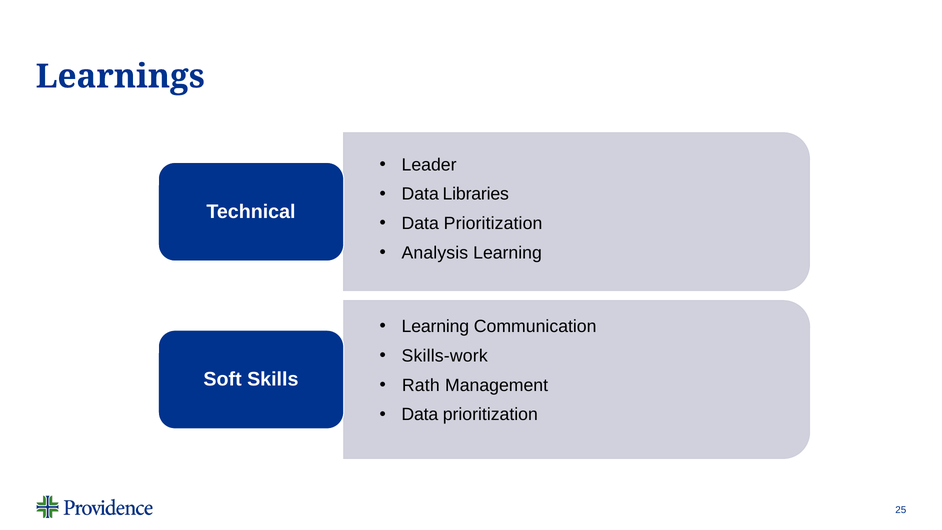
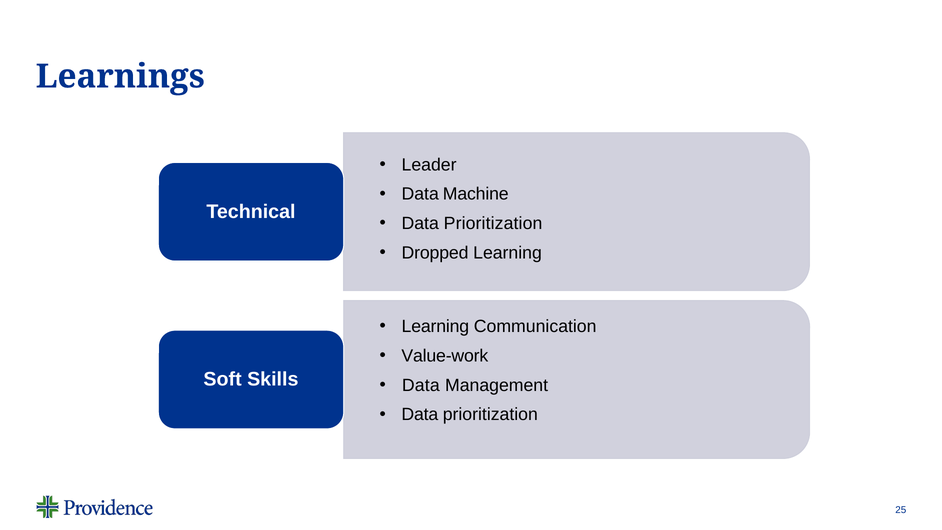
Libraries: Libraries -> Machine (476, 194)
Analysis: Analysis -> Dropped (435, 253)
Skills-work: Skills-work -> Value-work (445, 356)
Rath: Rath -> Data (421, 385)
